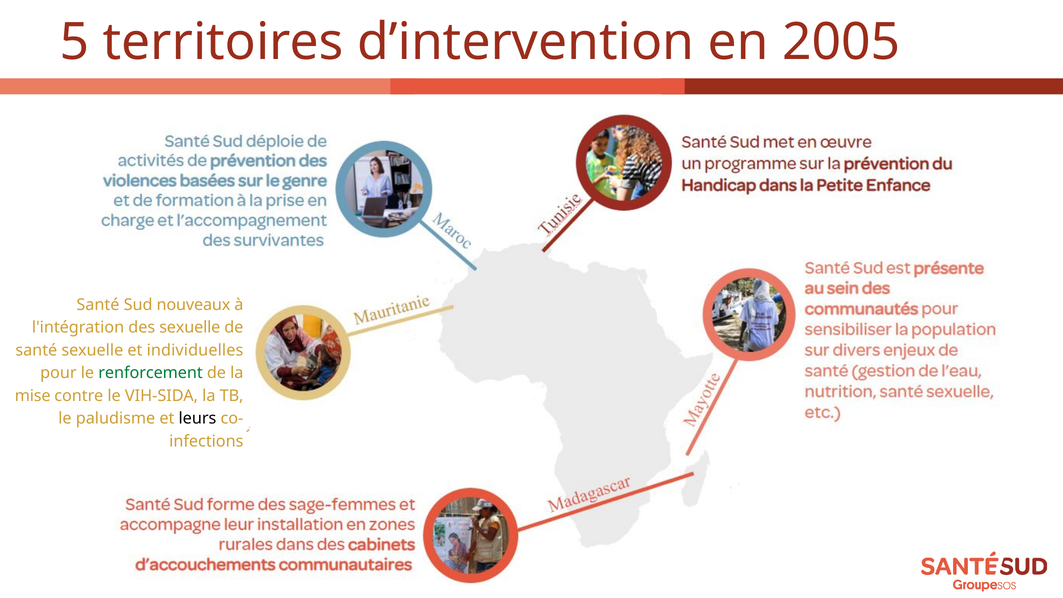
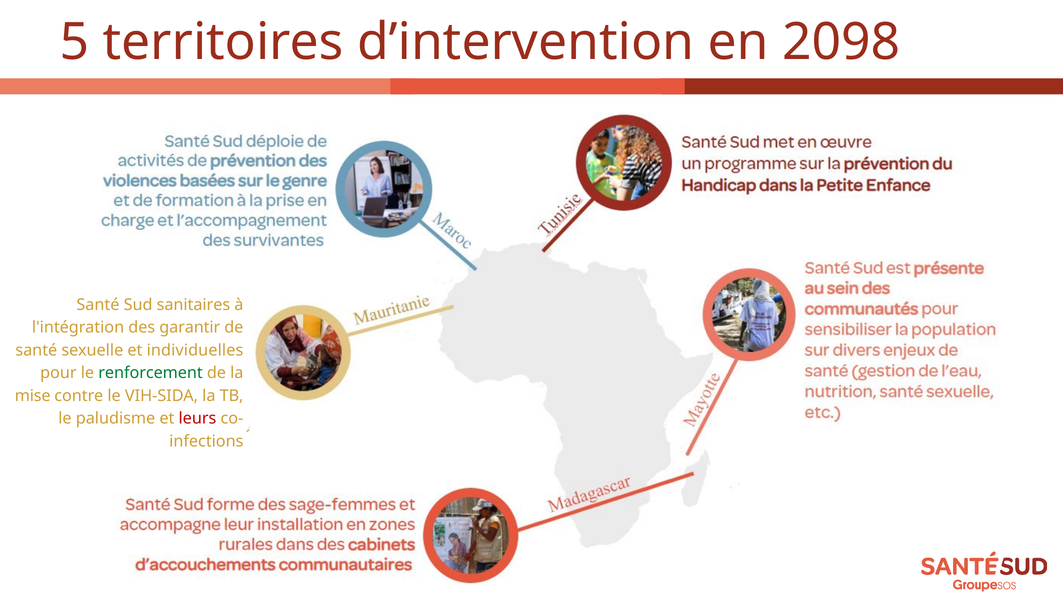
2005: 2005 -> 2098 (841, 42)
nouveaux: nouveaux -> sanitaires (193, 305)
des sexuelle: sexuelle -> garantir (190, 327)
leurs colour: black -> red (197, 418)
